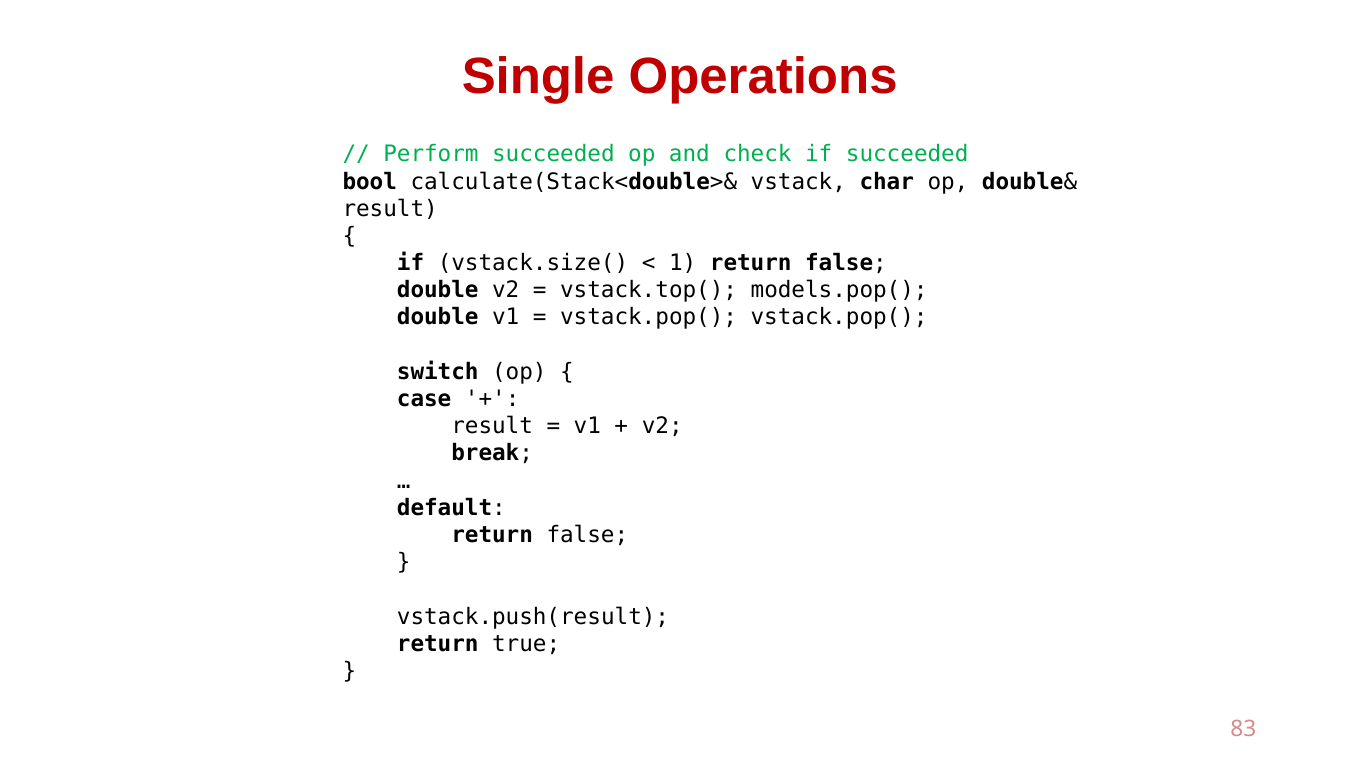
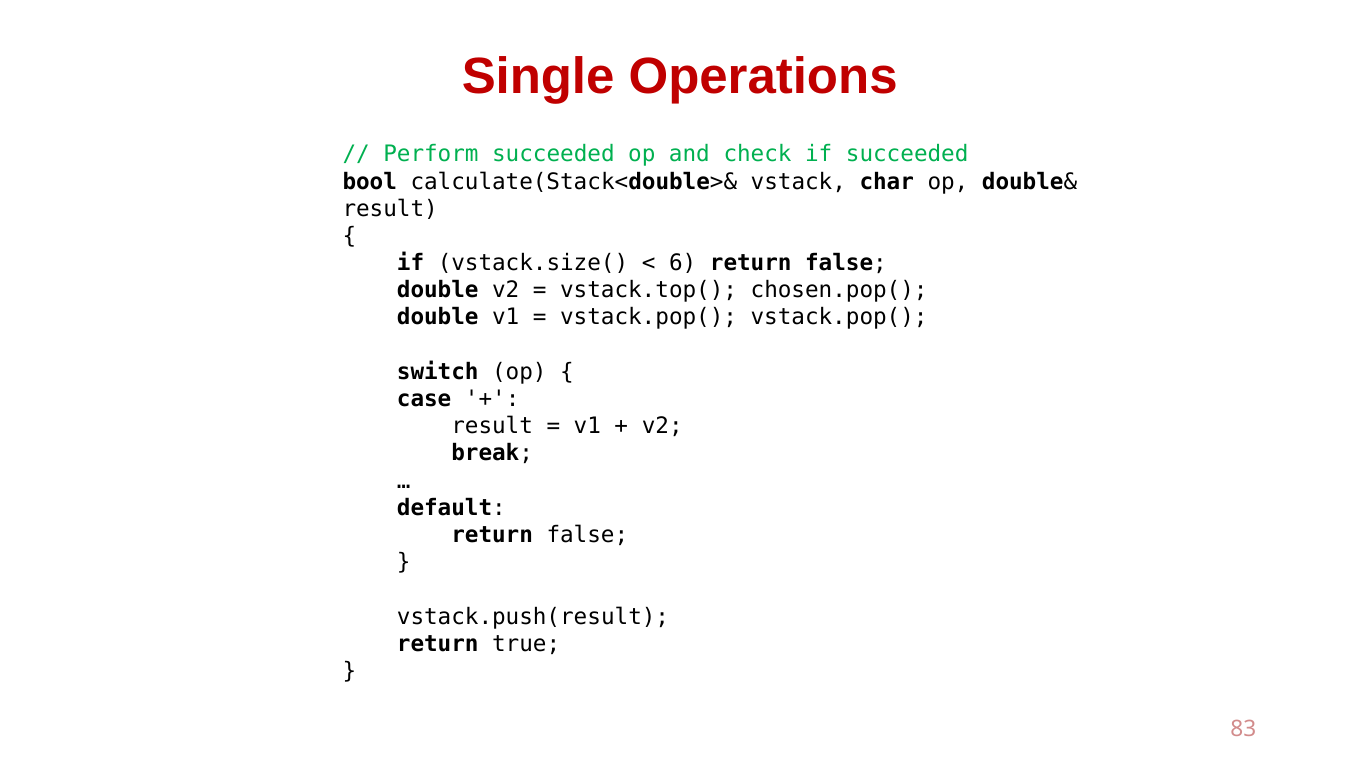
1: 1 -> 6 (683, 263)
models.pop(: models.pop( -> chosen.pop( (839, 290)
